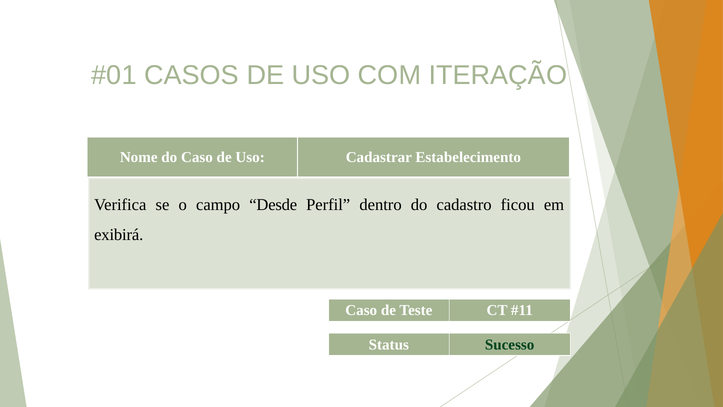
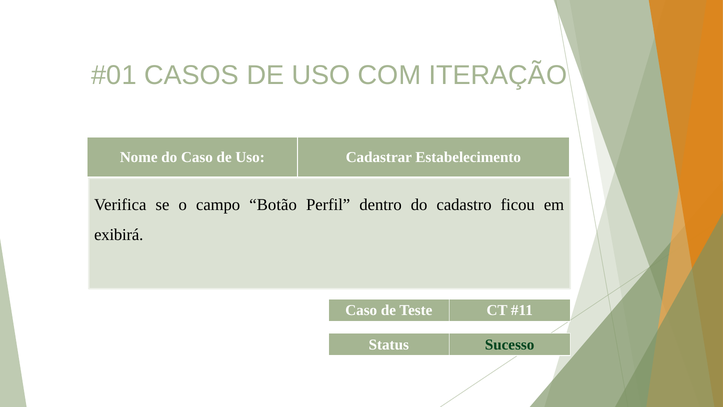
Desde: Desde -> Botão (273, 205)
